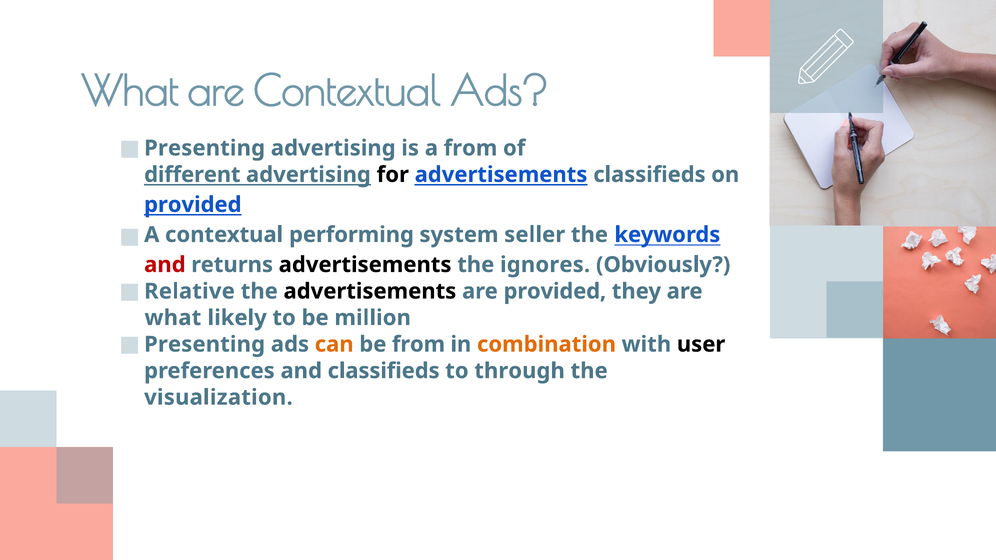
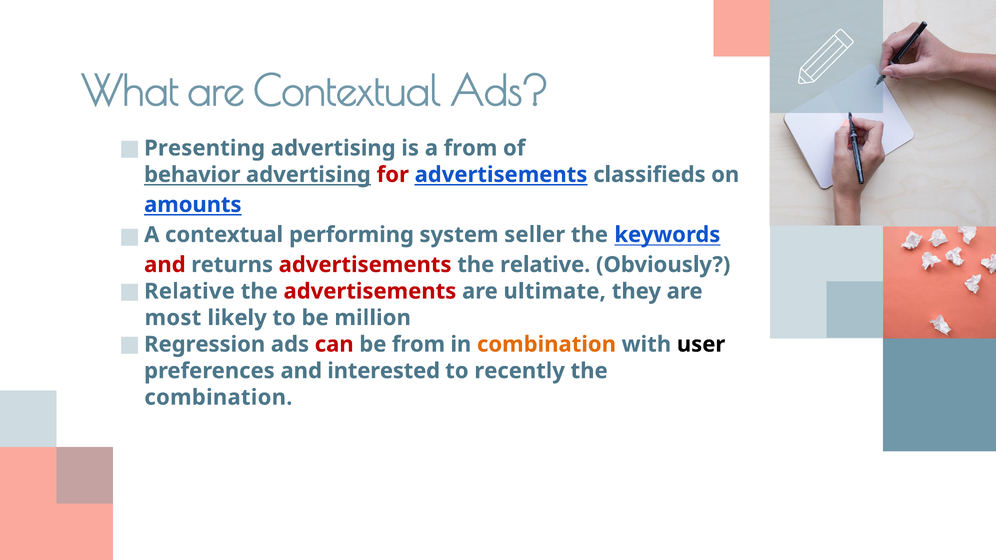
different: different -> behavior (192, 175)
for colour: black -> red (393, 175)
provided: provided -> amounts (193, 205)
advertisements colour: black -> red (365, 265)
the ignores: ignores -> relative (545, 265)
advertisements colour: black -> red (370, 291)
are provided: provided -> ultimate (555, 291)
what: what -> most (173, 318)
Presenting: Presenting -> Regression (205, 345)
can colour: orange -> red (334, 345)
and classifieds: classifieds -> interested (384, 371)
through: through -> recently (520, 371)
visualization: visualization -> combination (218, 398)
